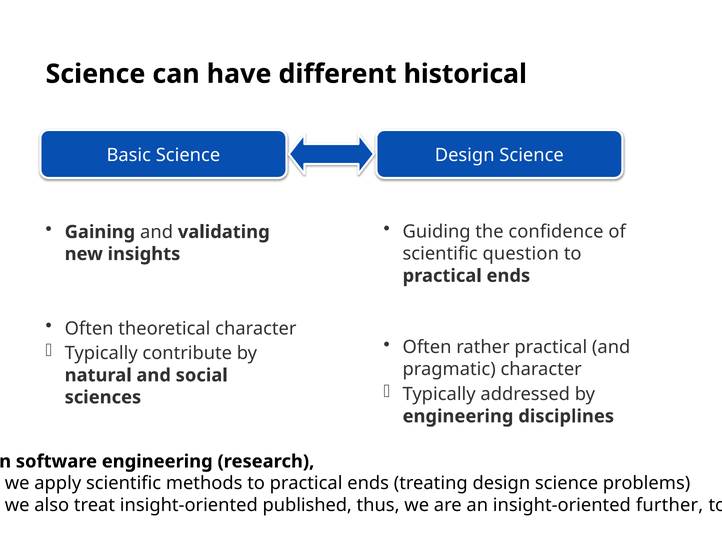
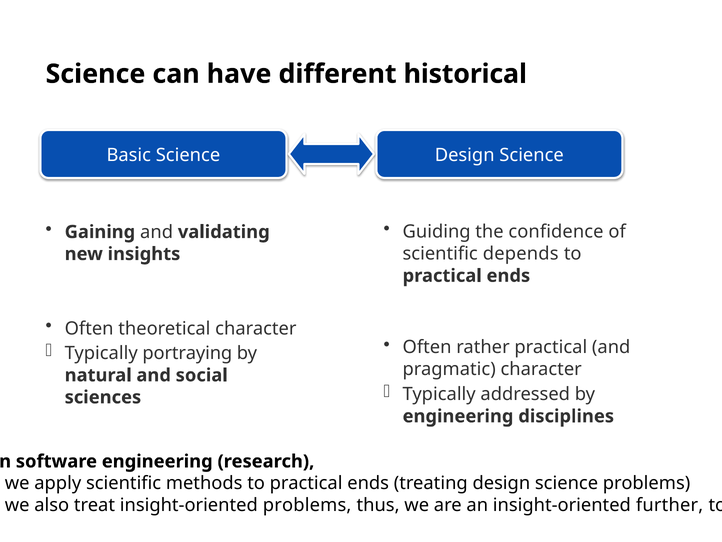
question: question -> depends (521, 254)
contribute: contribute -> portraying (187, 353)
insight-oriented published: published -> problems (307, 505)
